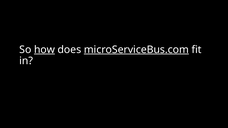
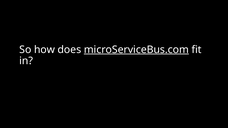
how underline: present -> none (44, 50)
